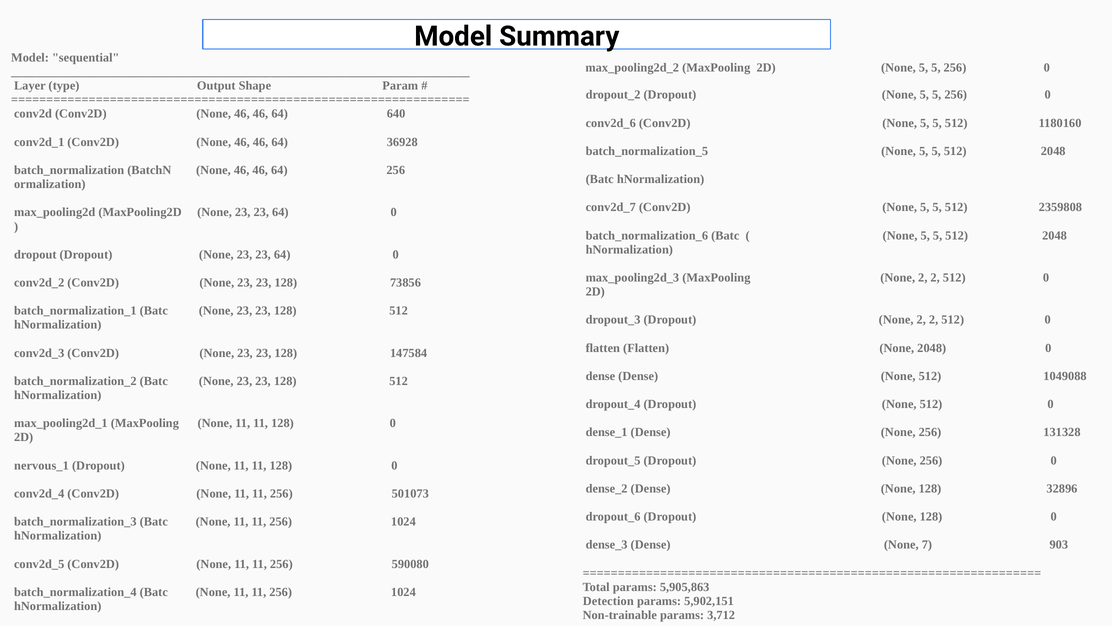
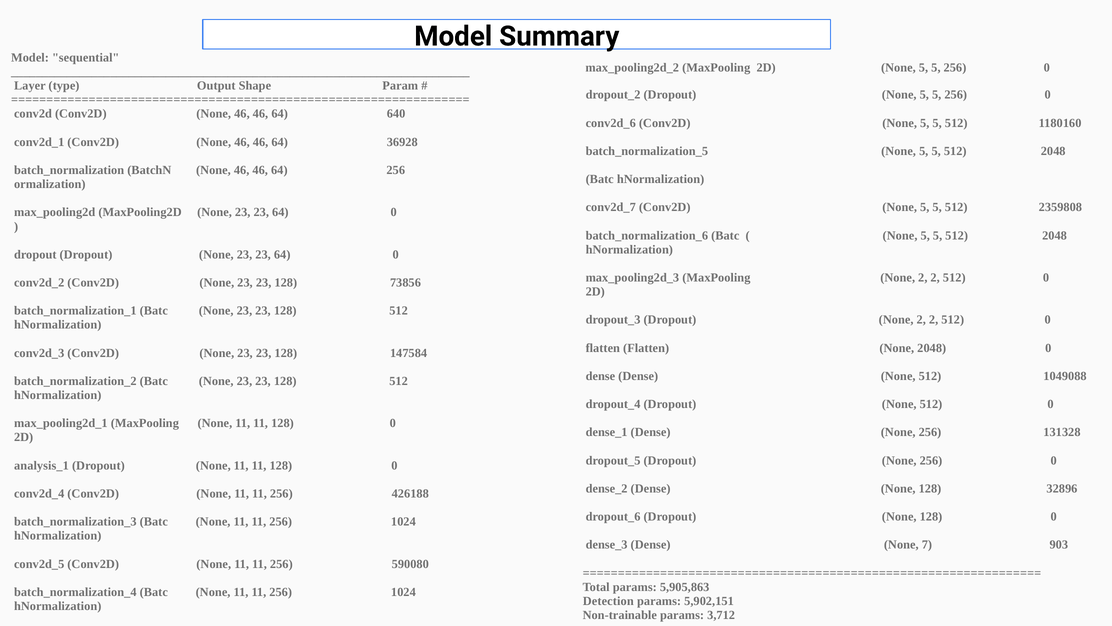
nervous_1: nervous_1 -> analysis_1 (41, 465)
501073: 501073 -> 426188 (410, 493)
